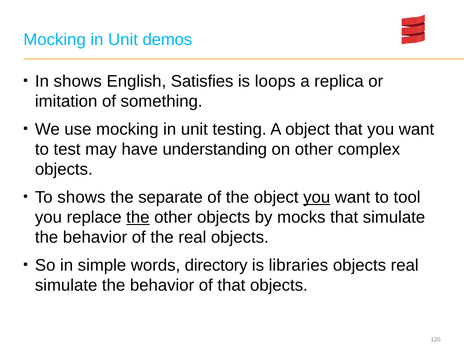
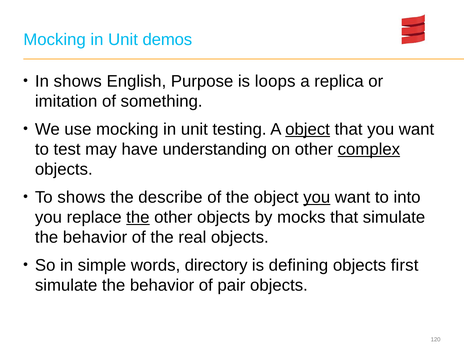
Satisfies: Satisfies -> Purpose (202, 81)
object underline: none -> present (308, 129)
complex underline: none -> present (369, 149)
separate: separate -> describe (170, 197)
tool: tool -> into (407, 197)
libraries: libraries -> defining (298, 265)
objects real: real -> first (405, 265)
of that: that -> pair (231, 285)
